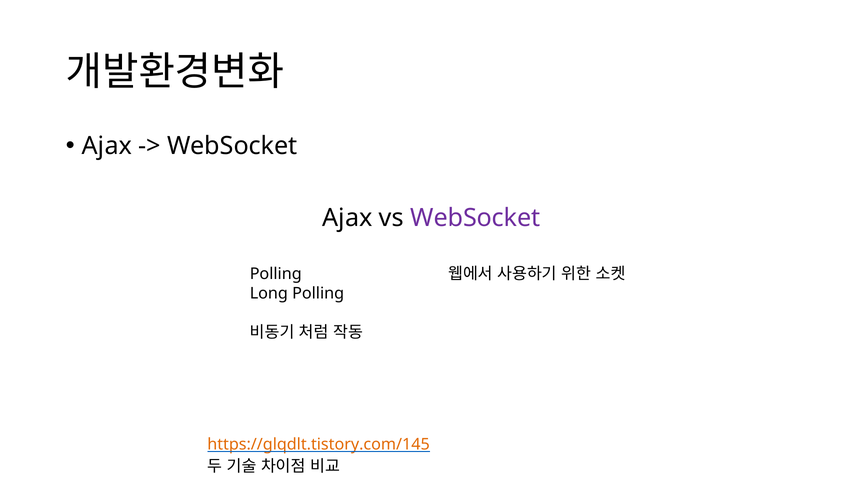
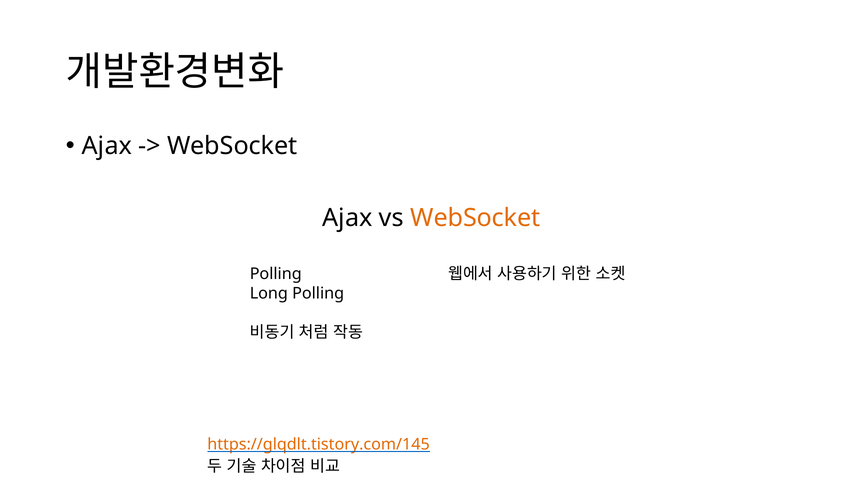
WebSocket colour: purple -> orange (475, 218)
